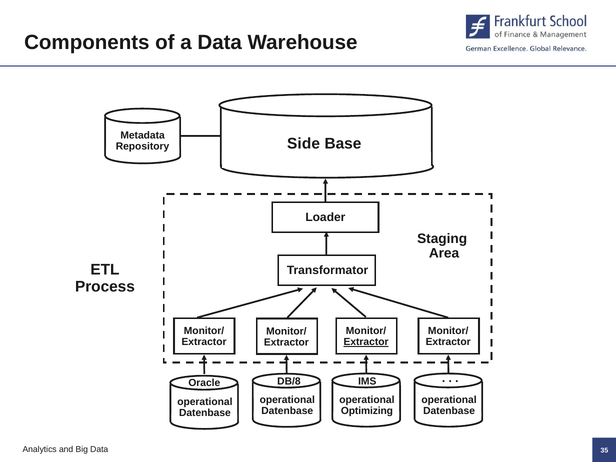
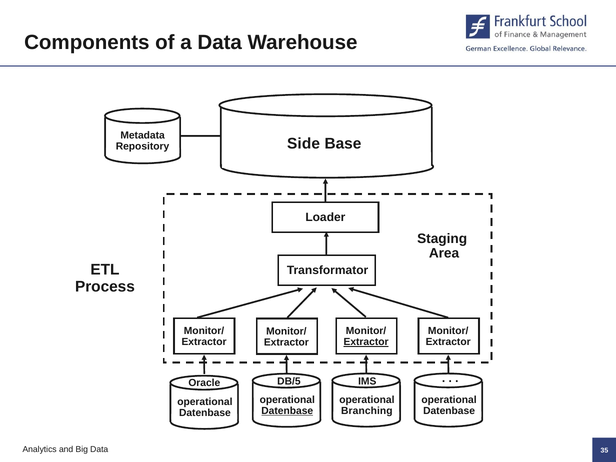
DB/8: DB/8 -> DB/5 (289, 381)
Optimizing: Optimizing -> Branching (367, 411)
Datenbase underline: none -> present (287, 411)
